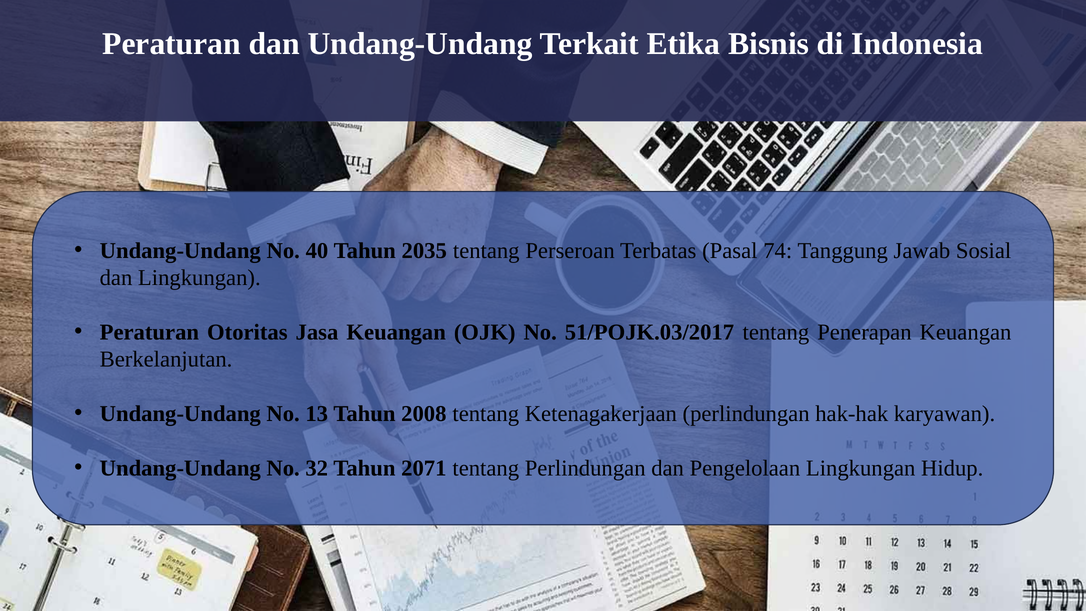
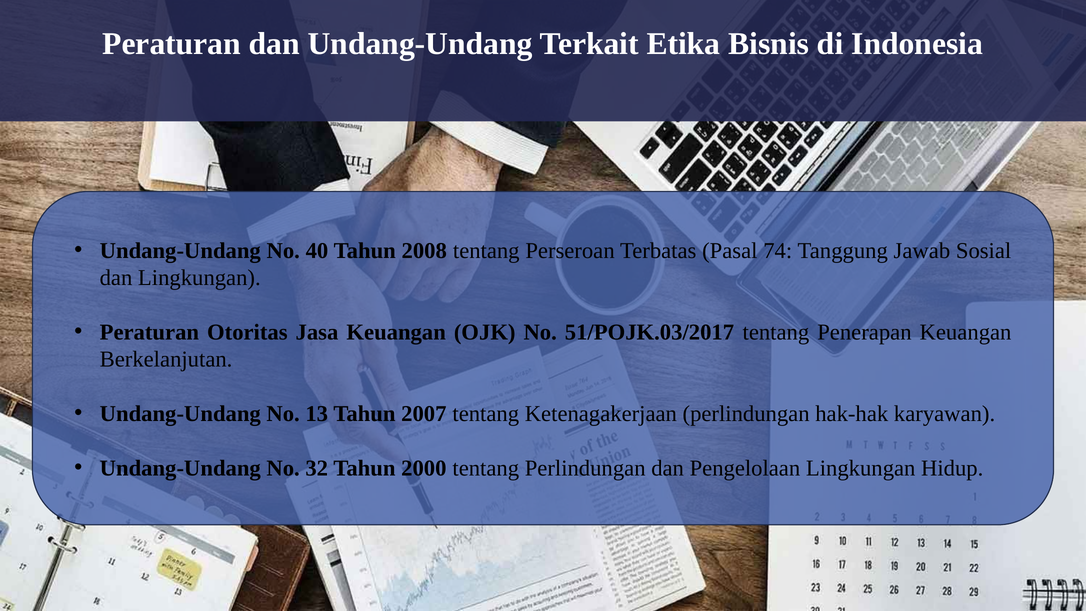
2035: 2035 -> 2008 (424, 251)
2008: 2008 -> 2007 (424, 414)
2071: 2071 -> 2000 (424, 468)
